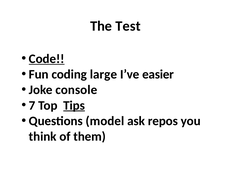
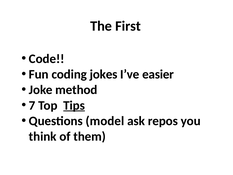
Test: Test -> First (128, 26)
Code underline: present -> none (47, 59)
large: large -> jokes (104, 74)
console: console -> method (76, 90)
